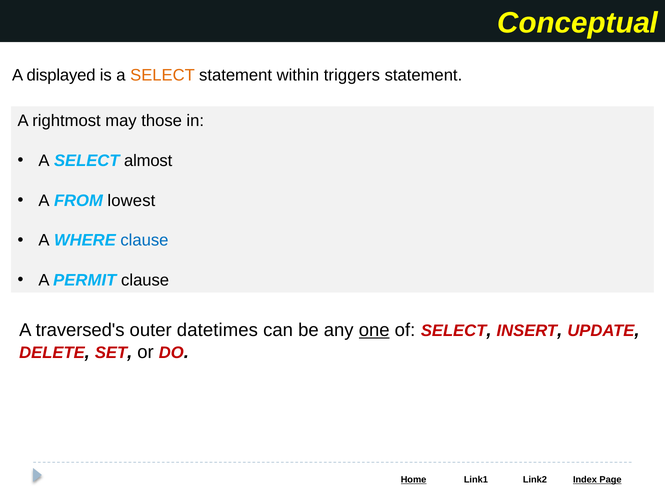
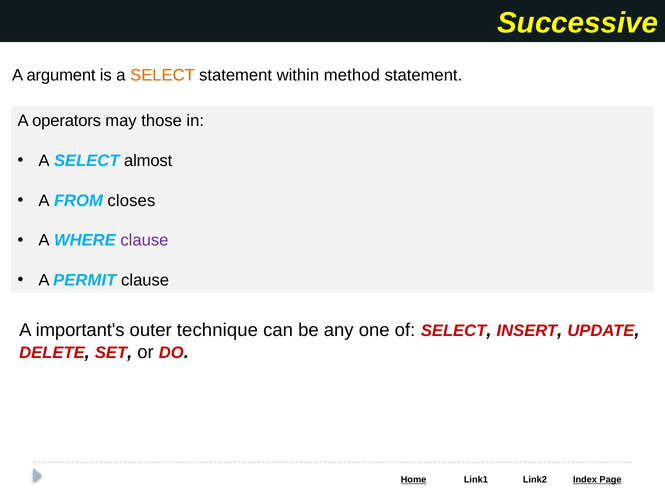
Conceptual: Conceptual -> Successive (578, 23)
displayed: displayed -> argument (61, 75)
triggers: triggers -> method (352, 75)
rightmost: rightmost -> operators (67, 121)
lowest: lowest -> closes (131, 200)
clause colour: blue -> purple (144, 240)
traversed's: traversed's -> important's (80, 330)
datetimes: datetimes -> technique (217, 330)
one underline: present -> none (374, 330)
